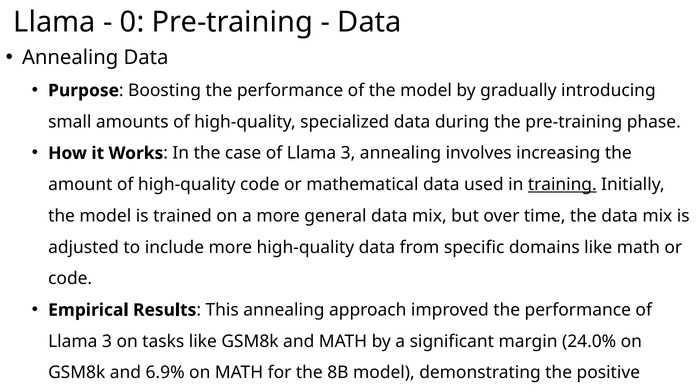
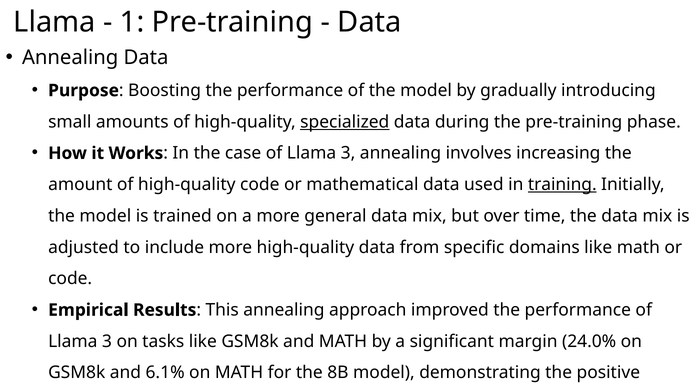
0: 0 -> 1 (132, 22)
specialized underline: none -> present (345, 122)
6.9%: 6.9% -> 6.1% (165, 372)
